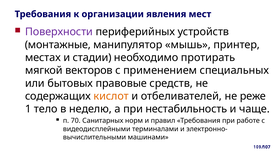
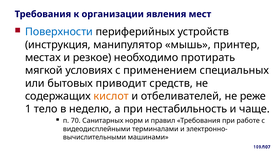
Поверхности colour: purple -> blue (59, 32)
монтажные: монтажные -> инструкция (58, 45)
стадии: стадии -> резкое (92, 58)
векторов: векторов -> условиях (89, 71)
правовые: правовые -> приводит (121, 83)
